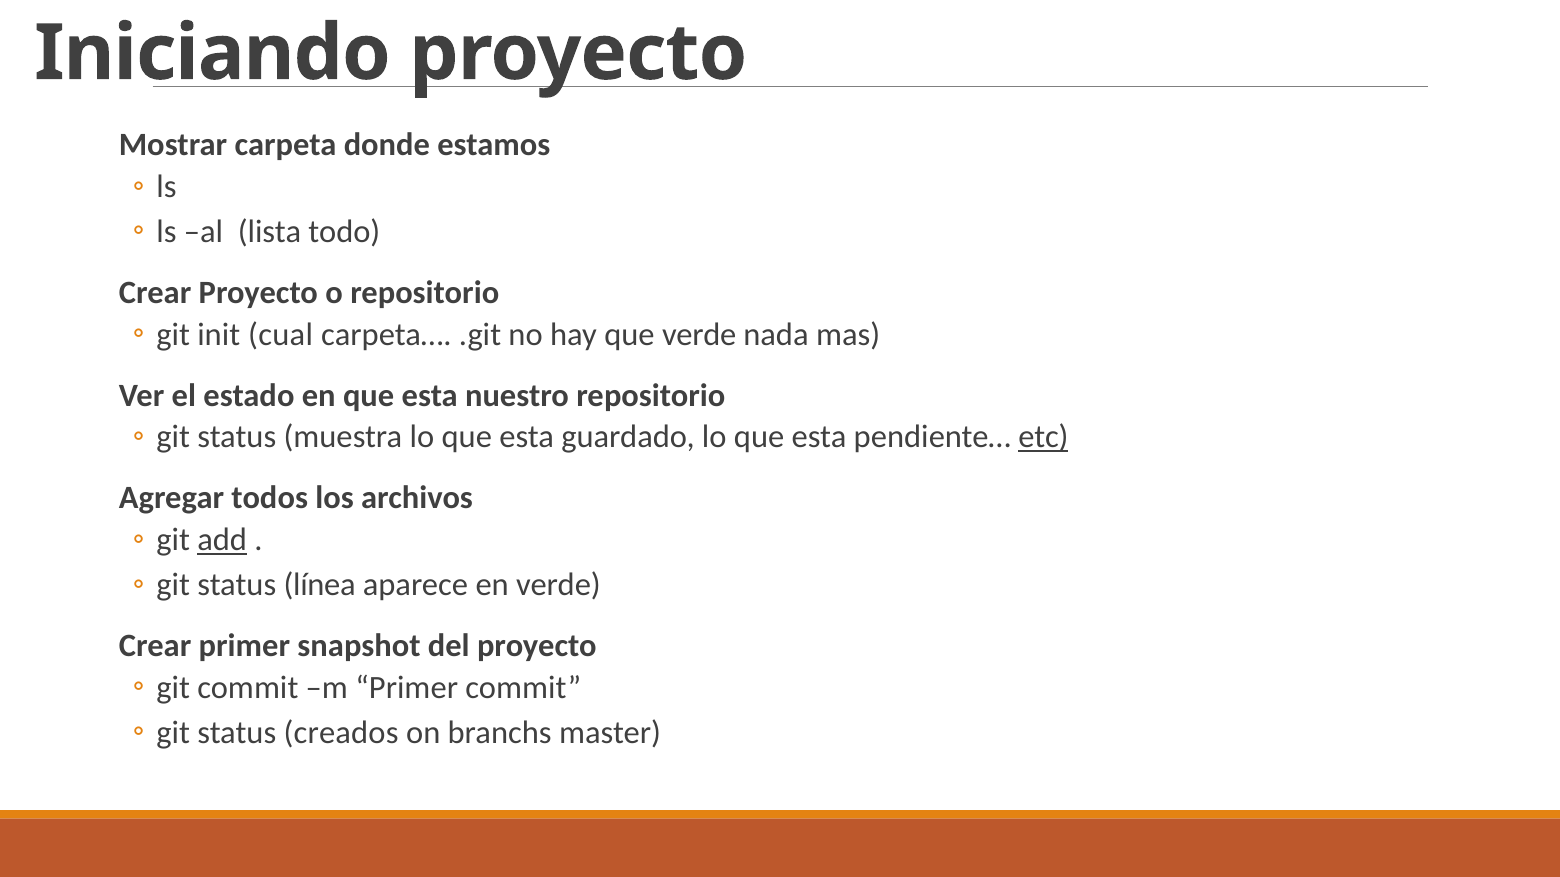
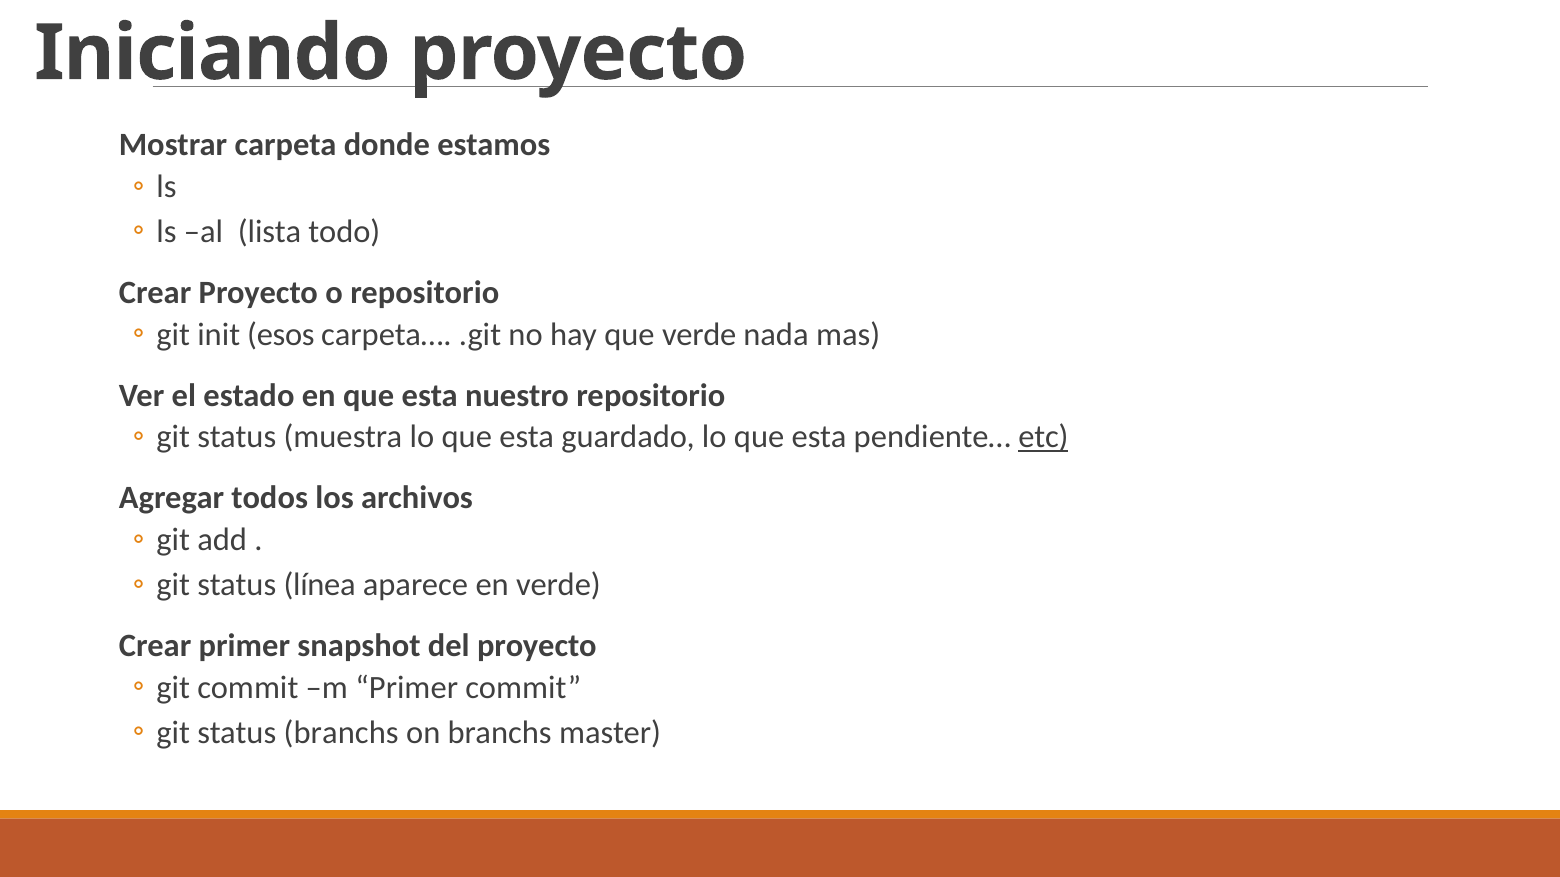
cual: cual -> esos (281, 335)
add underline: present -> none (222, 540)
status creados: creados -> branchs (341, 733)
